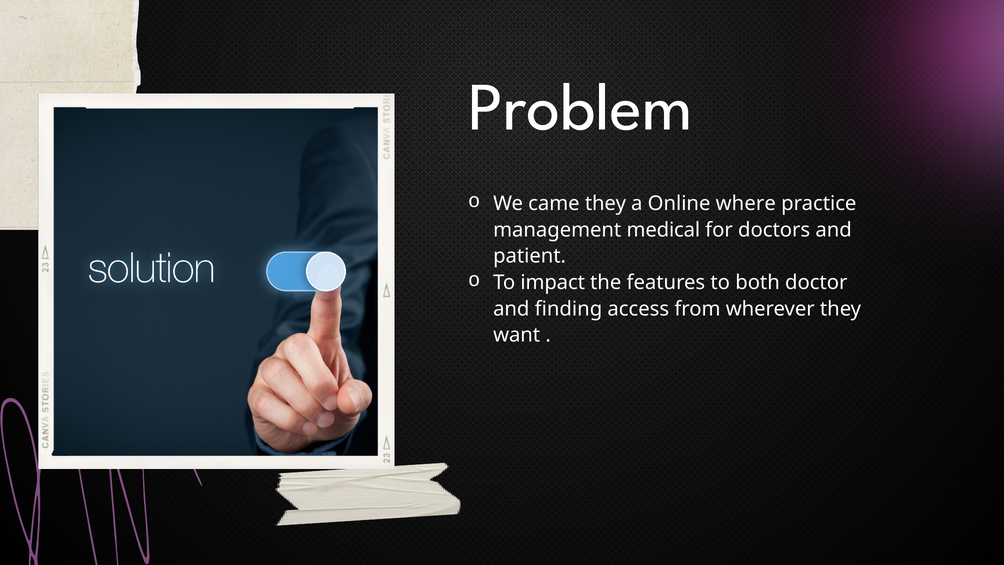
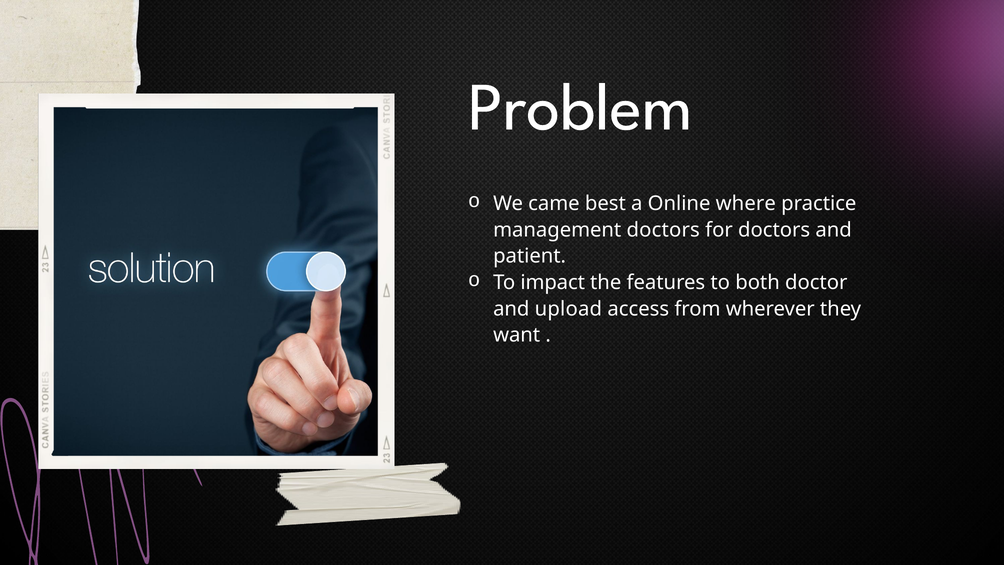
came they: they -> best (605, 203)
management medical: medical -> doctors (663, 230)
finding: finding -> upload (568, 309)
